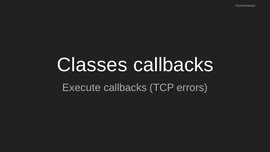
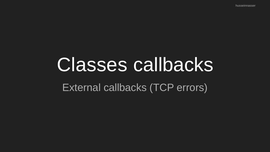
Execute: Execute -> External (82, 88)
